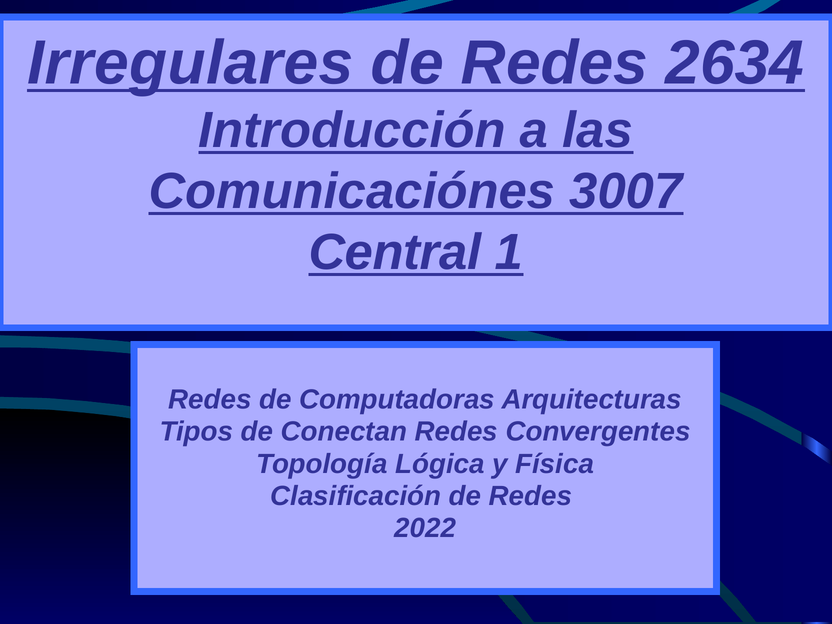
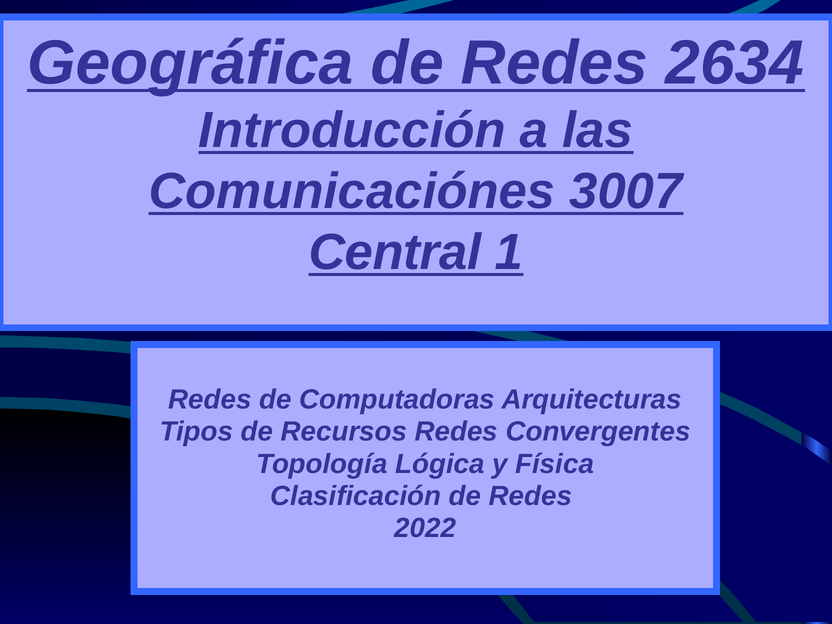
Irregulares: Irregulares -> Geográfica (190, 63)
Conectan: Conectan -> Recursos (344, 432)
